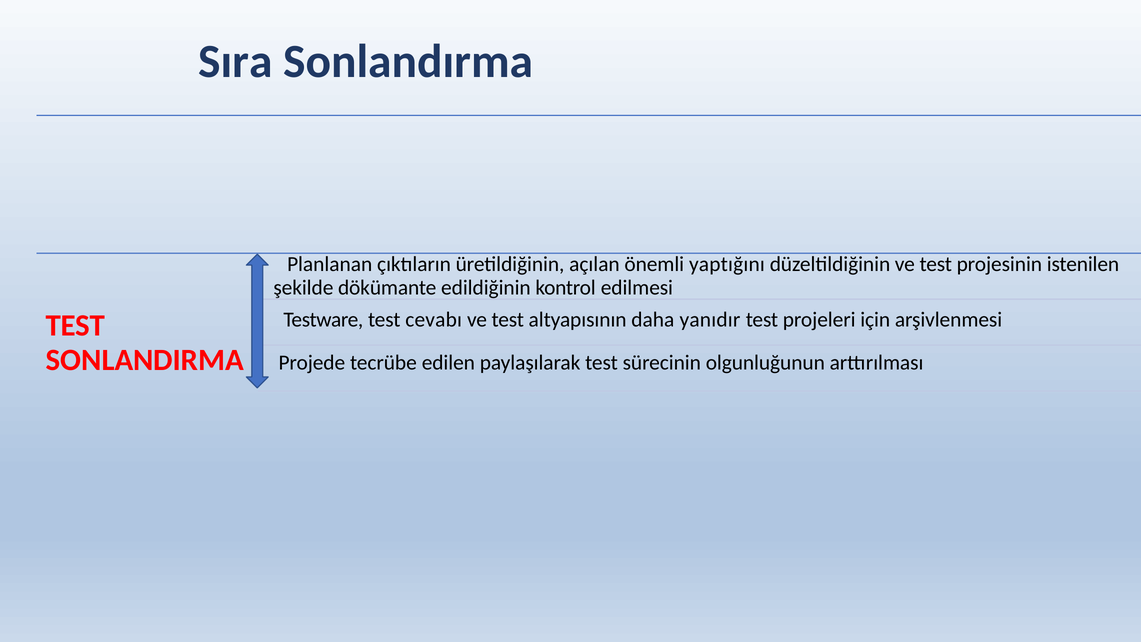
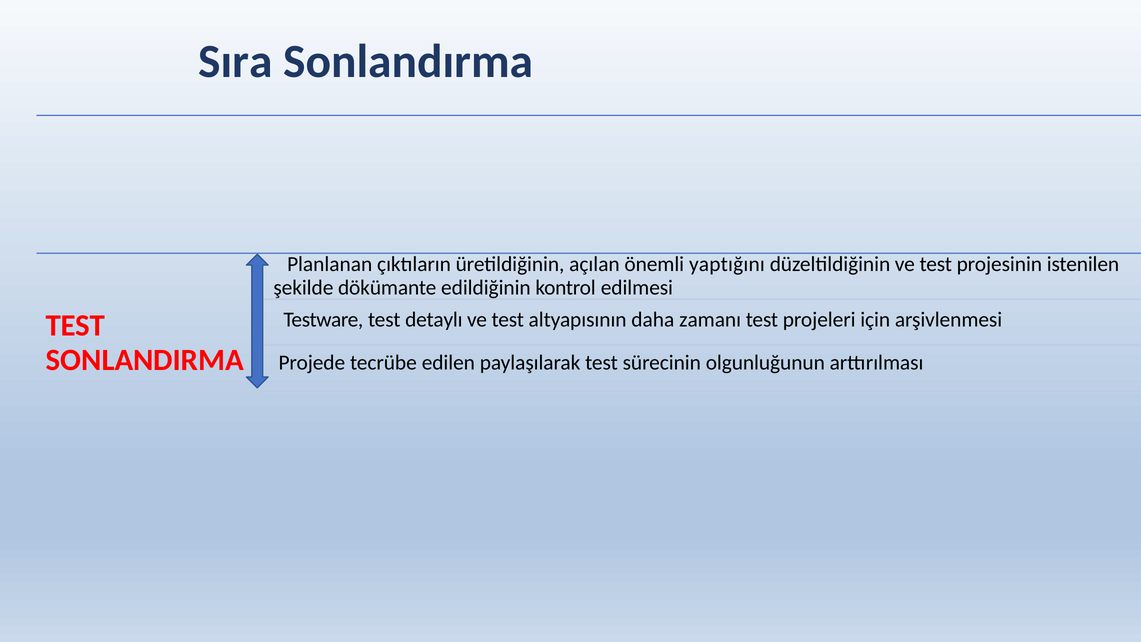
cevabı: cevabı -> detaylı (434, 320)
yanıdır: yanıdır -> zamanı (710, 320)
